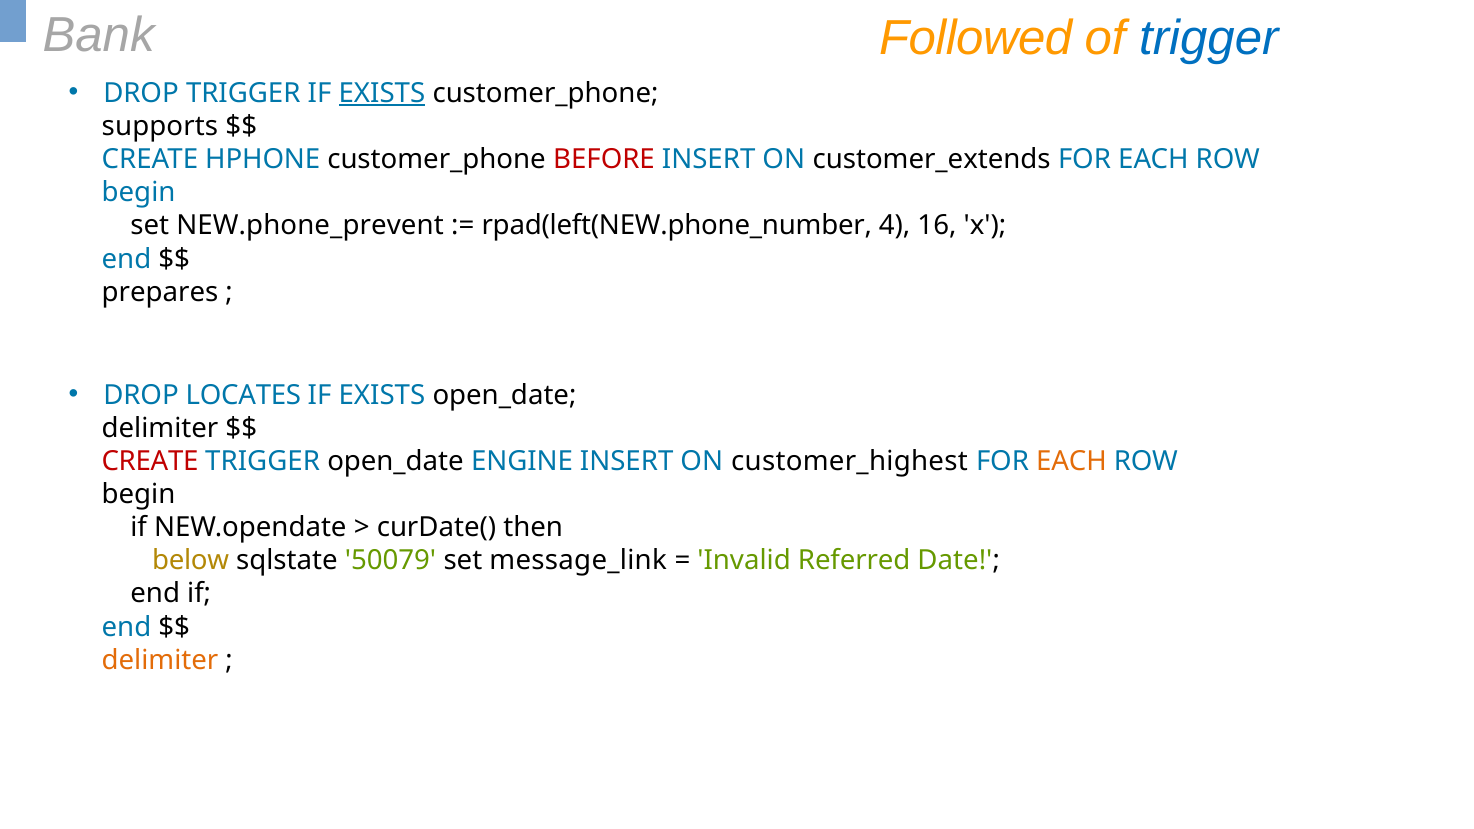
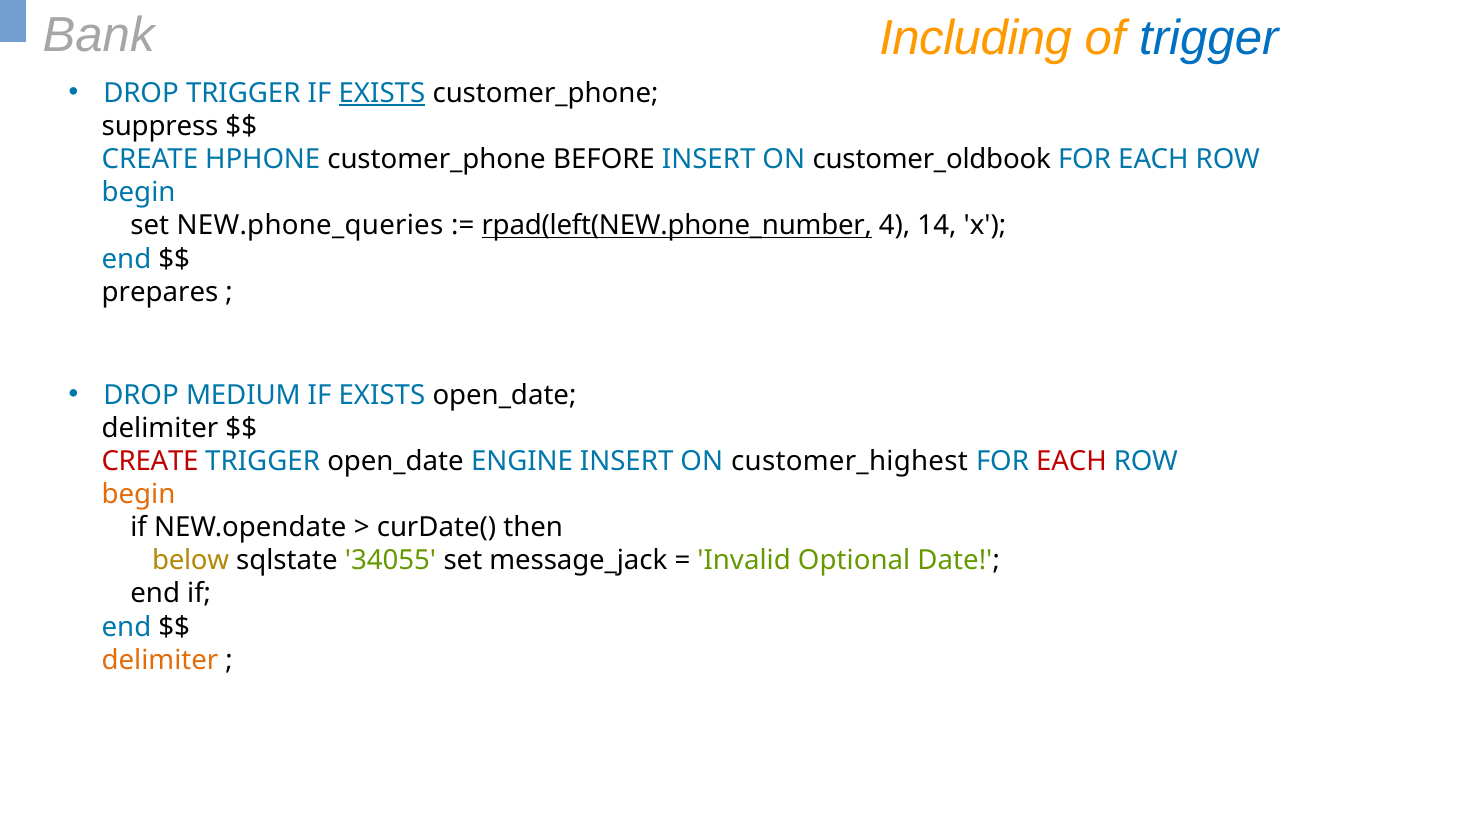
Followed: Followed -> Including (976, 38)
supports: supports -> suppress (160, 126)
BEFORE colour: red -> black (604, 159)
customer_extends: customer_extends -> customer_oldbook (932, 159)
NEW.phone_prevent: NEW.phone_prevent -> NEW.phone_queries (310, 226)
rpad(left(NEW.phone_number underline: none -> present (677, 226)
16: 16 -> 14 (937, 226)
LOCATES: LOCATES -> MEDIUM (243, 395)
EACH colour: orange -> red (1071, 461)
begin colour: black -> orange (139, 494)
50079: 50079 -> 34055 (391, 561)
message_link: message_link -> message_jack (578, 561)
Referred: Referred -> Optional (854, 561)
